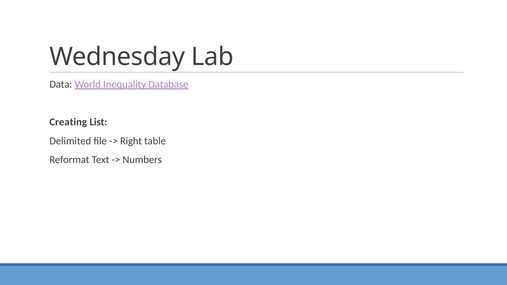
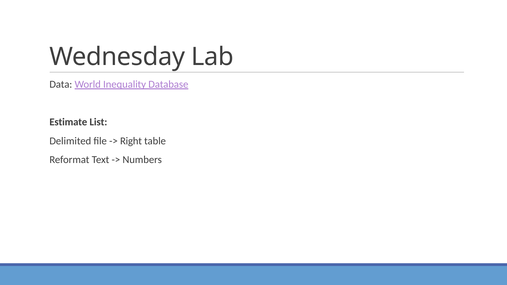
Creating: Creating -> Estimate (68, 122)
